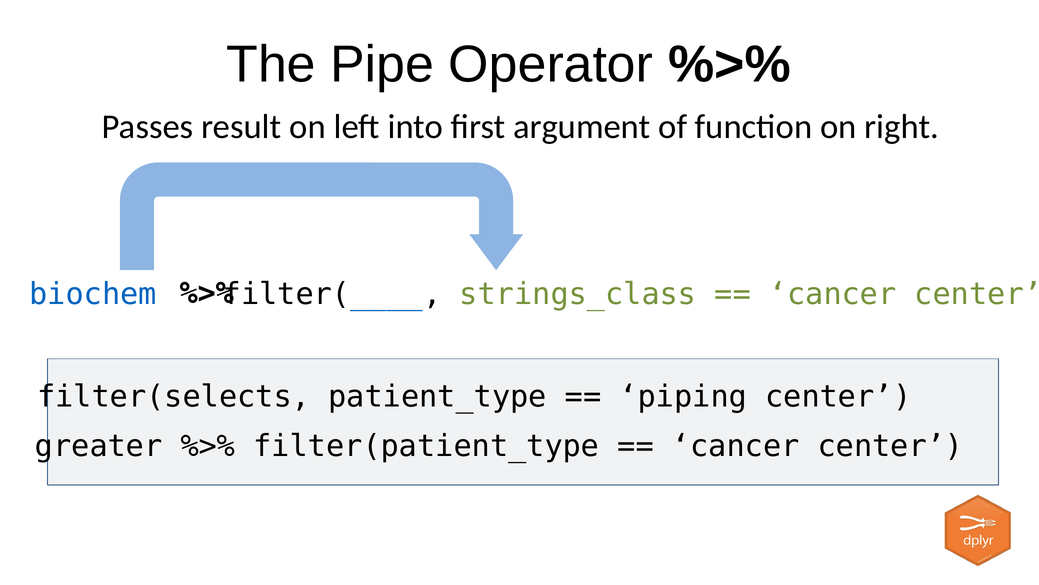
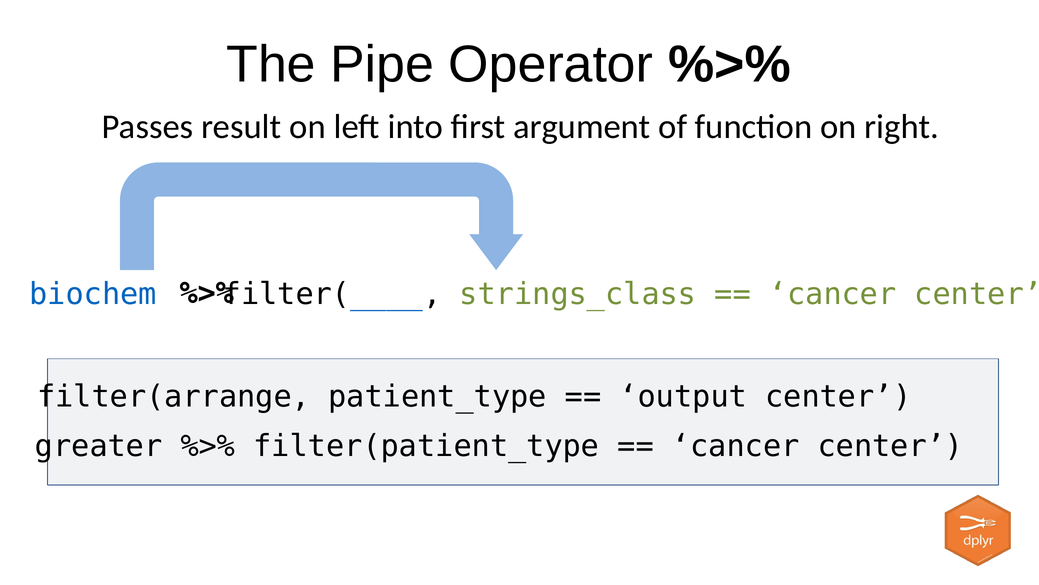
filter(selects: filter(selects -> filter(arrange (174, 396)
piping: piping -> output (683, 396)
